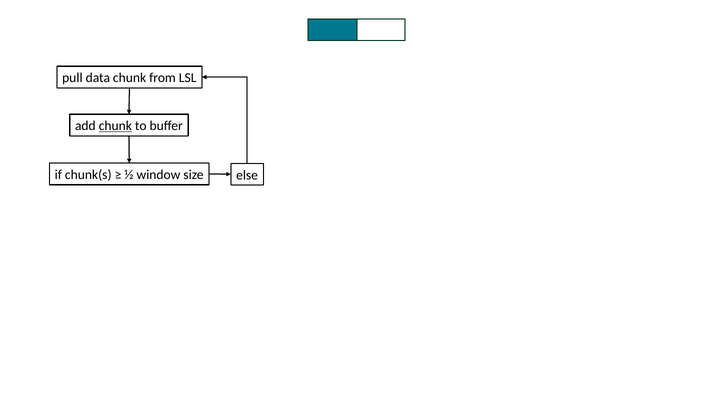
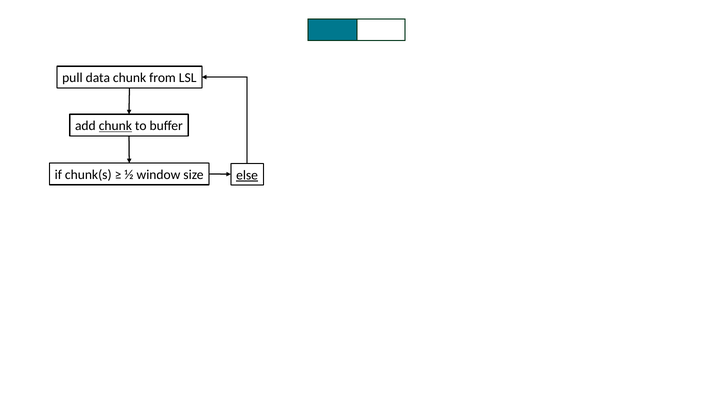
else underline: none -> present (247, 175)
